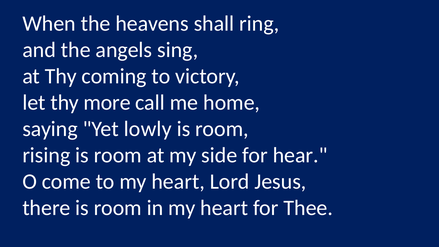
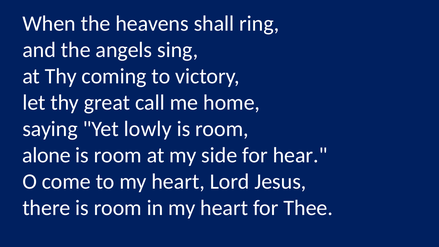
more: more -> great (107, 103)
rising: rising -> alone (46, 155)
